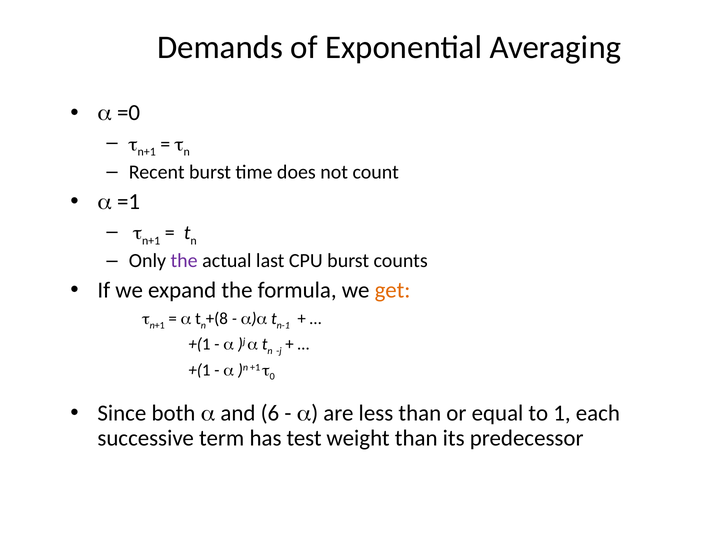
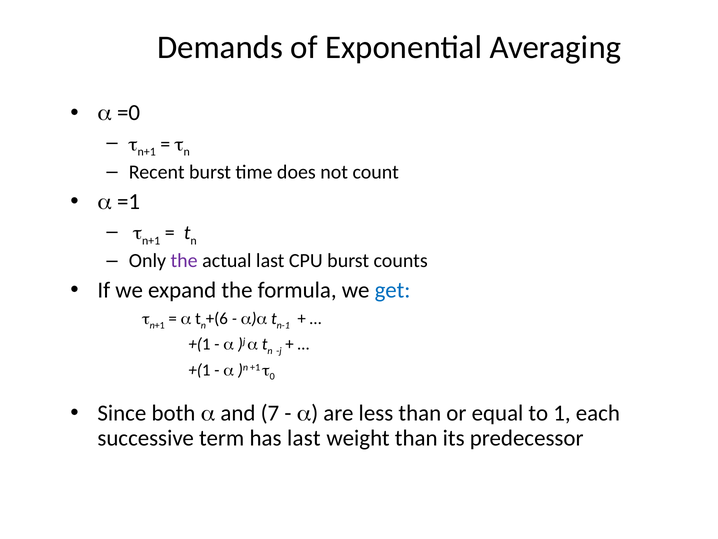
get colour: orange -> blue (393, 290)
+(8: +(8 -> +(6 (217, 318)
6: 6 -> 7 (270, 413)
has test: test -> last (304, 438)
